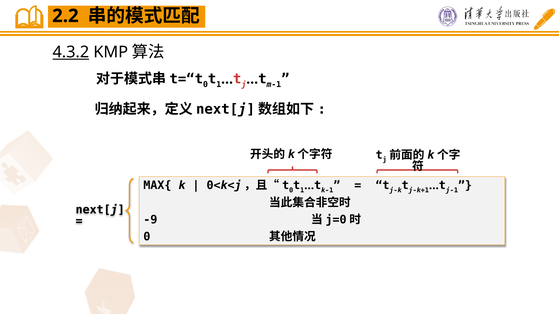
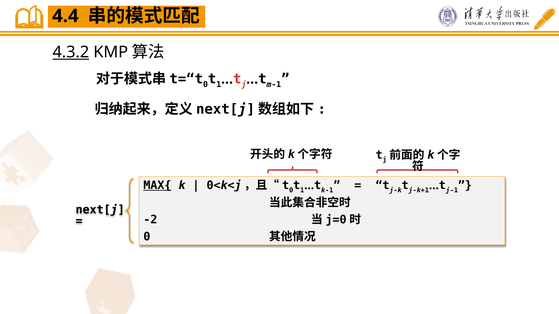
2.2: 2.2 -> 4.4 (65, 16)
MAX{ underline: none -> present (157, 186)
-9: -9 -> -2 (150, 220)
